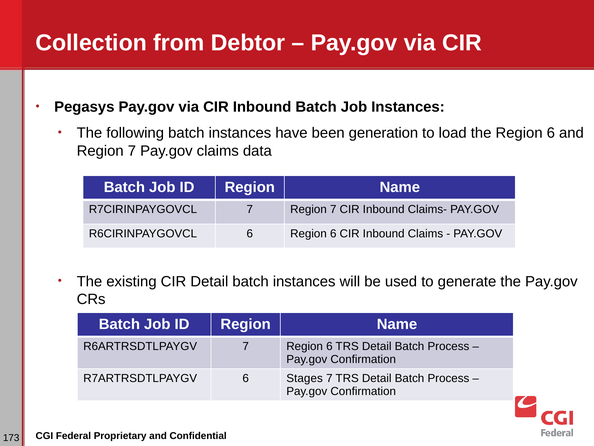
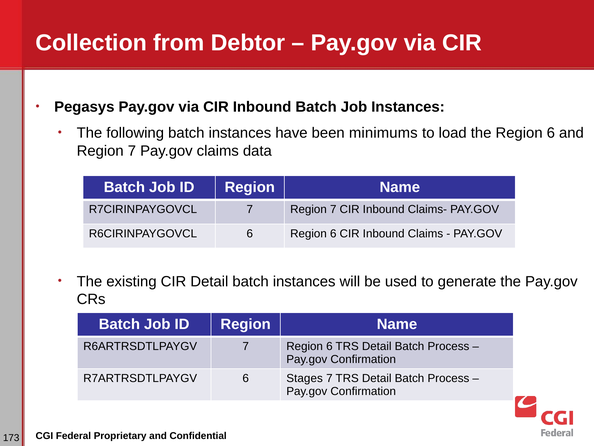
generation: generation -> minimums (383, 133)
